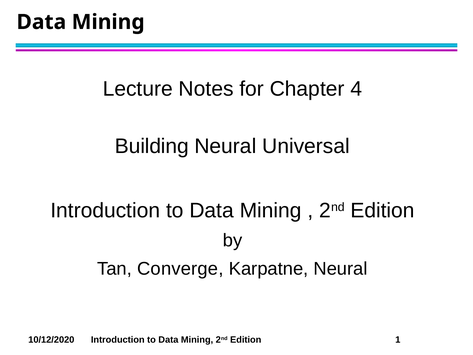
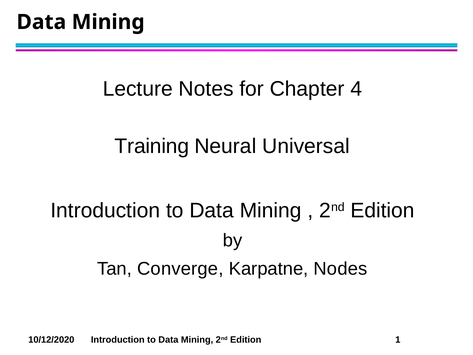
Building: Building -> Training (152, 146)
Karpatne Neural: Neural -> Nodes (340, 269)
